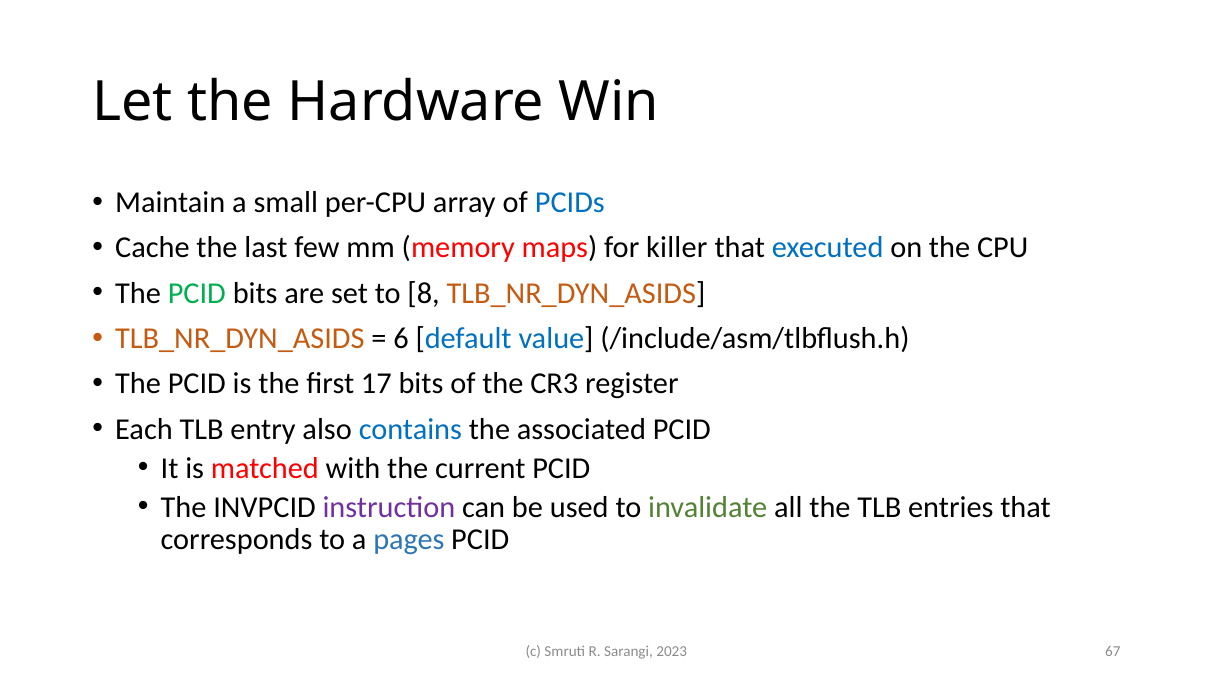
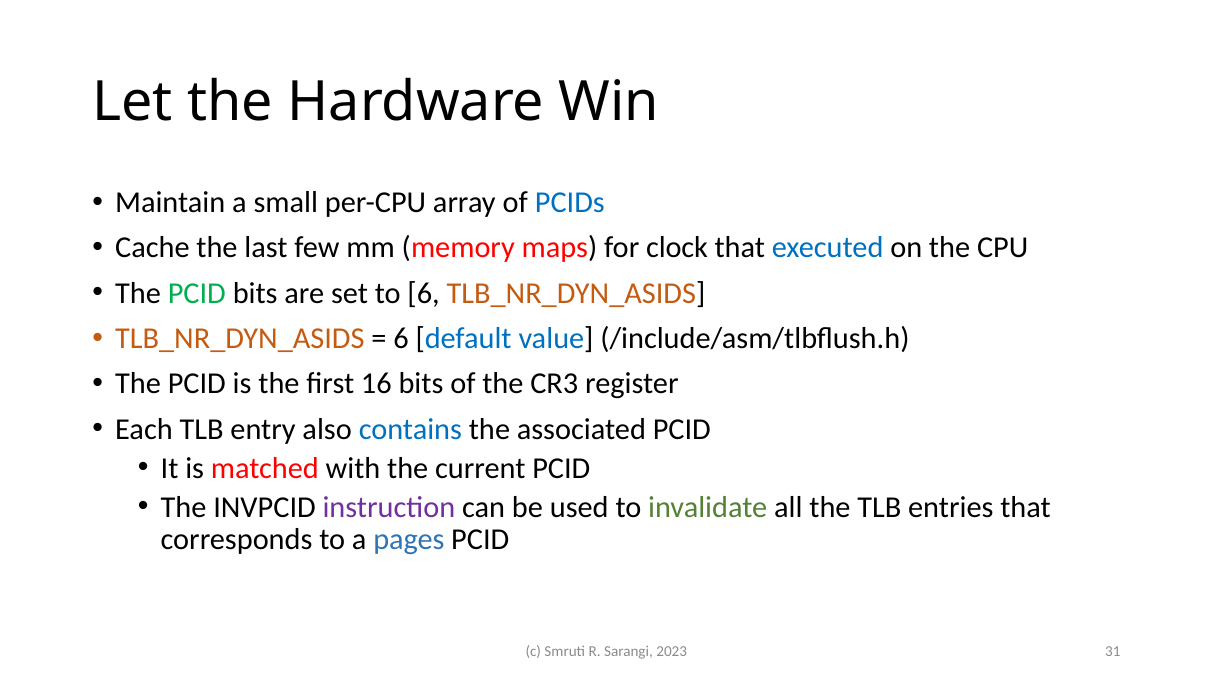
killer: killer -> clock (677, 248)
to 8: 8 -> 6 (424, 293)
17: 17 -> 16 (376, 384)
67: 67 -> 31 (1113, 651)
